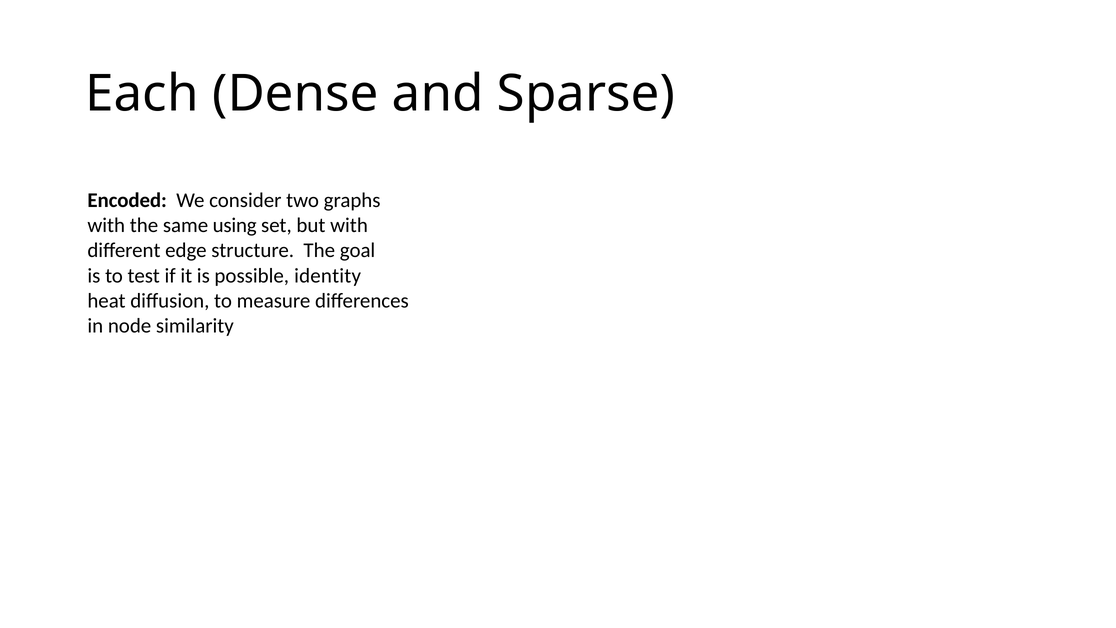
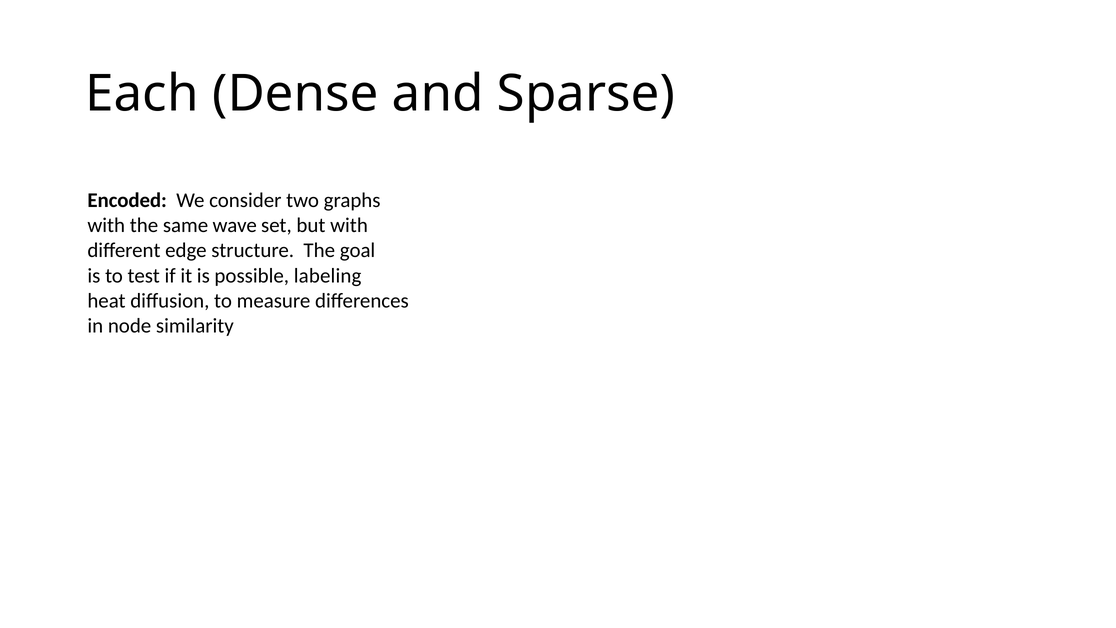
using: using -> wave (235, 225)
identity: identity -> labeling (328, 275)
